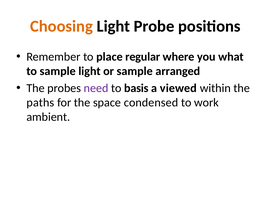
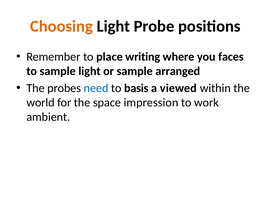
regular: regular -> writing (143, 57)
what: what -> faces (231, 57)
need colour: purple -> blue (96, 88)
paths: paths -> world (40, 103)
condensed: condensed -> impression (151, 103)
